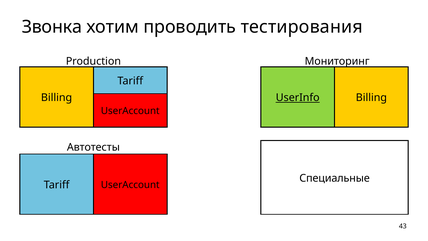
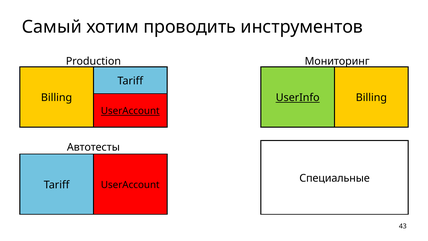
Звонка: Звонка -> Самый (52, 27)
тестирования: тестирования -> инструментов (302, 27)
UserAccount underline: none -> present (130, 111)
